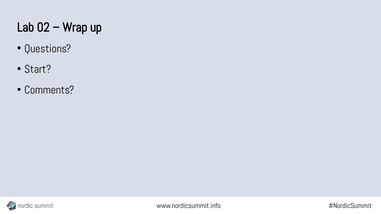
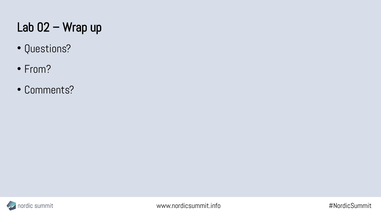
Start: Start -> From (38, 69)
